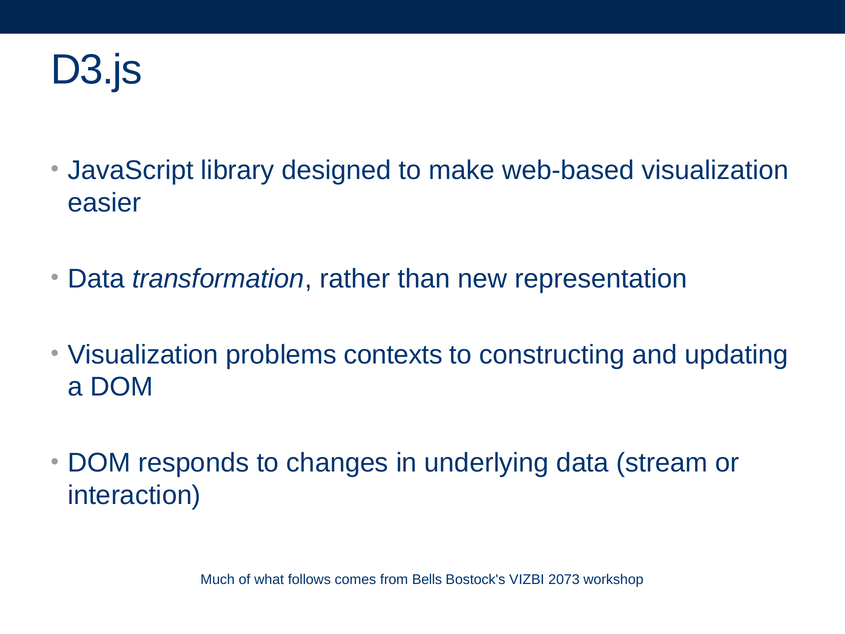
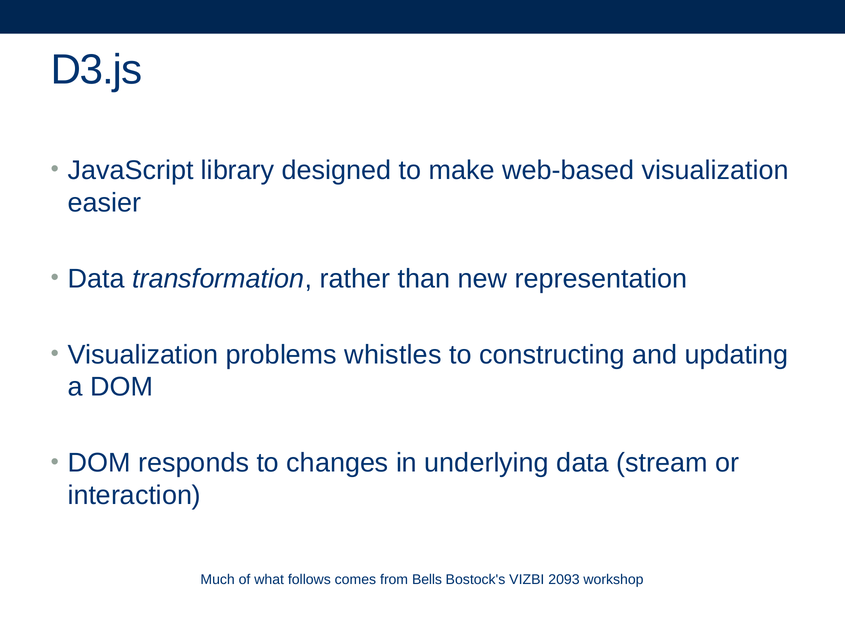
contexts: contexts -> whistles (393, 355)
2073: 2073 -> 2093 (564, 580)
